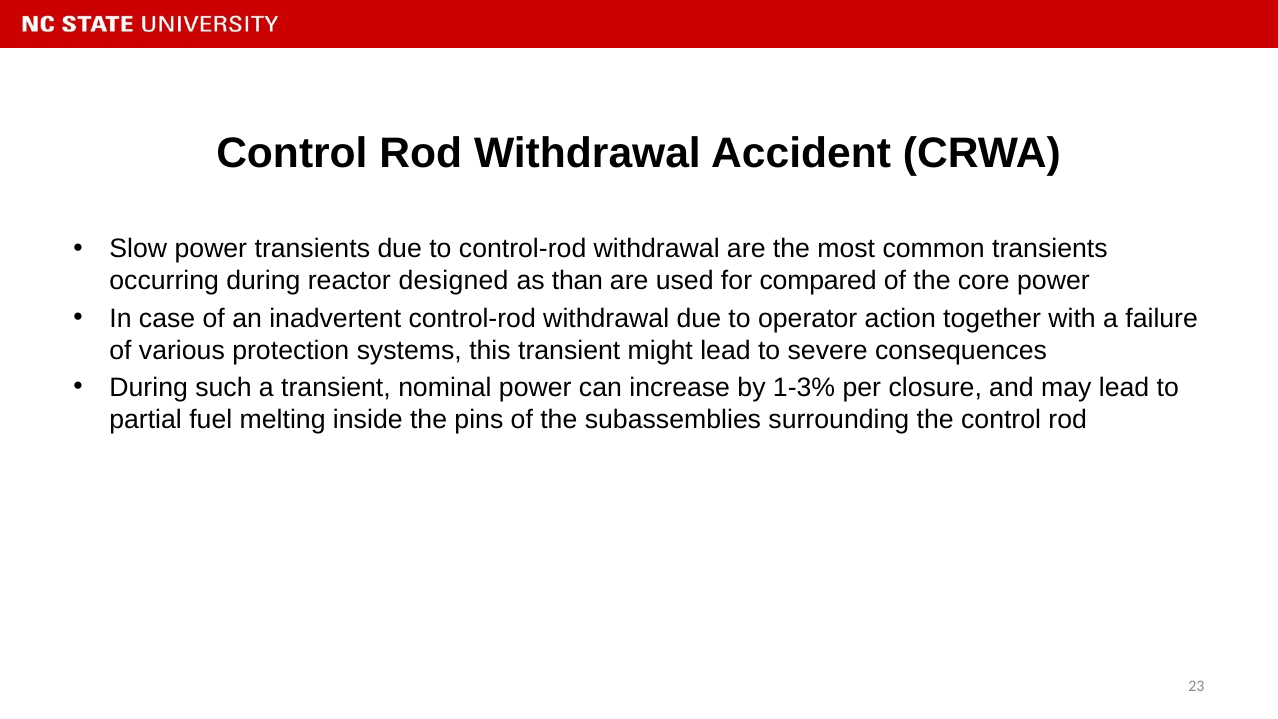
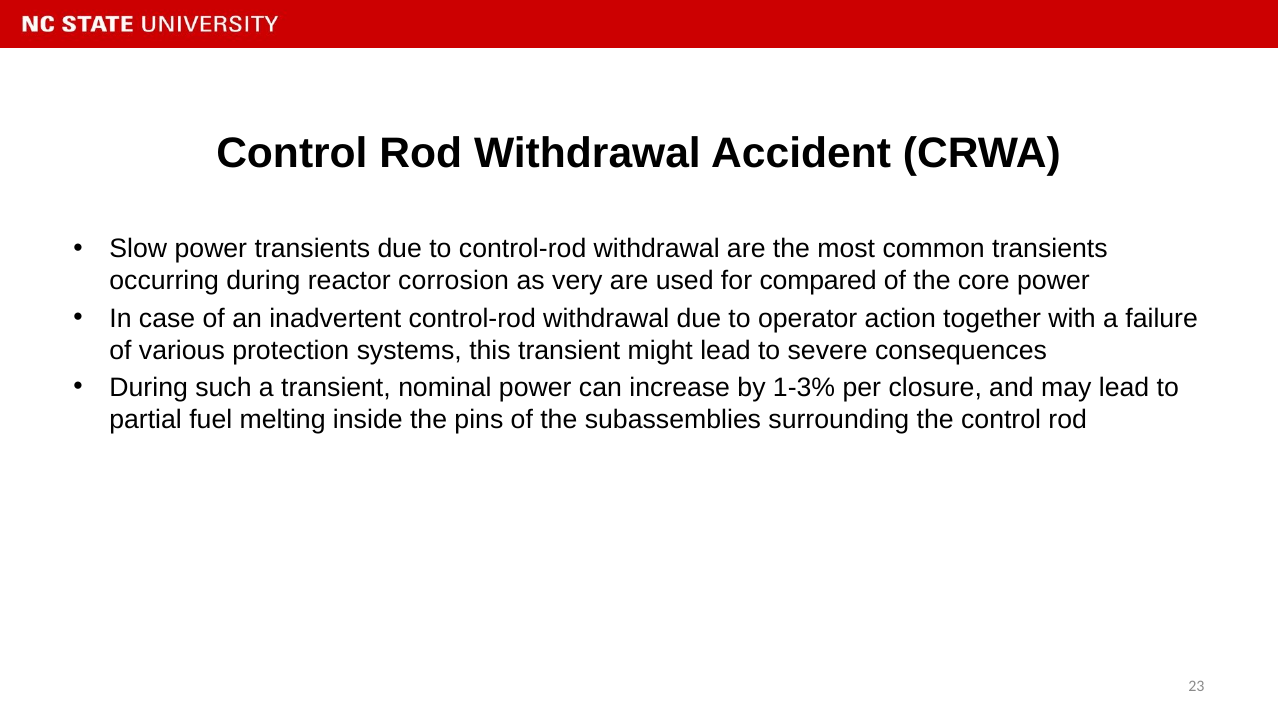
designed: designed -> corrosion (454, 281)
than: than -> very (577, 281)
